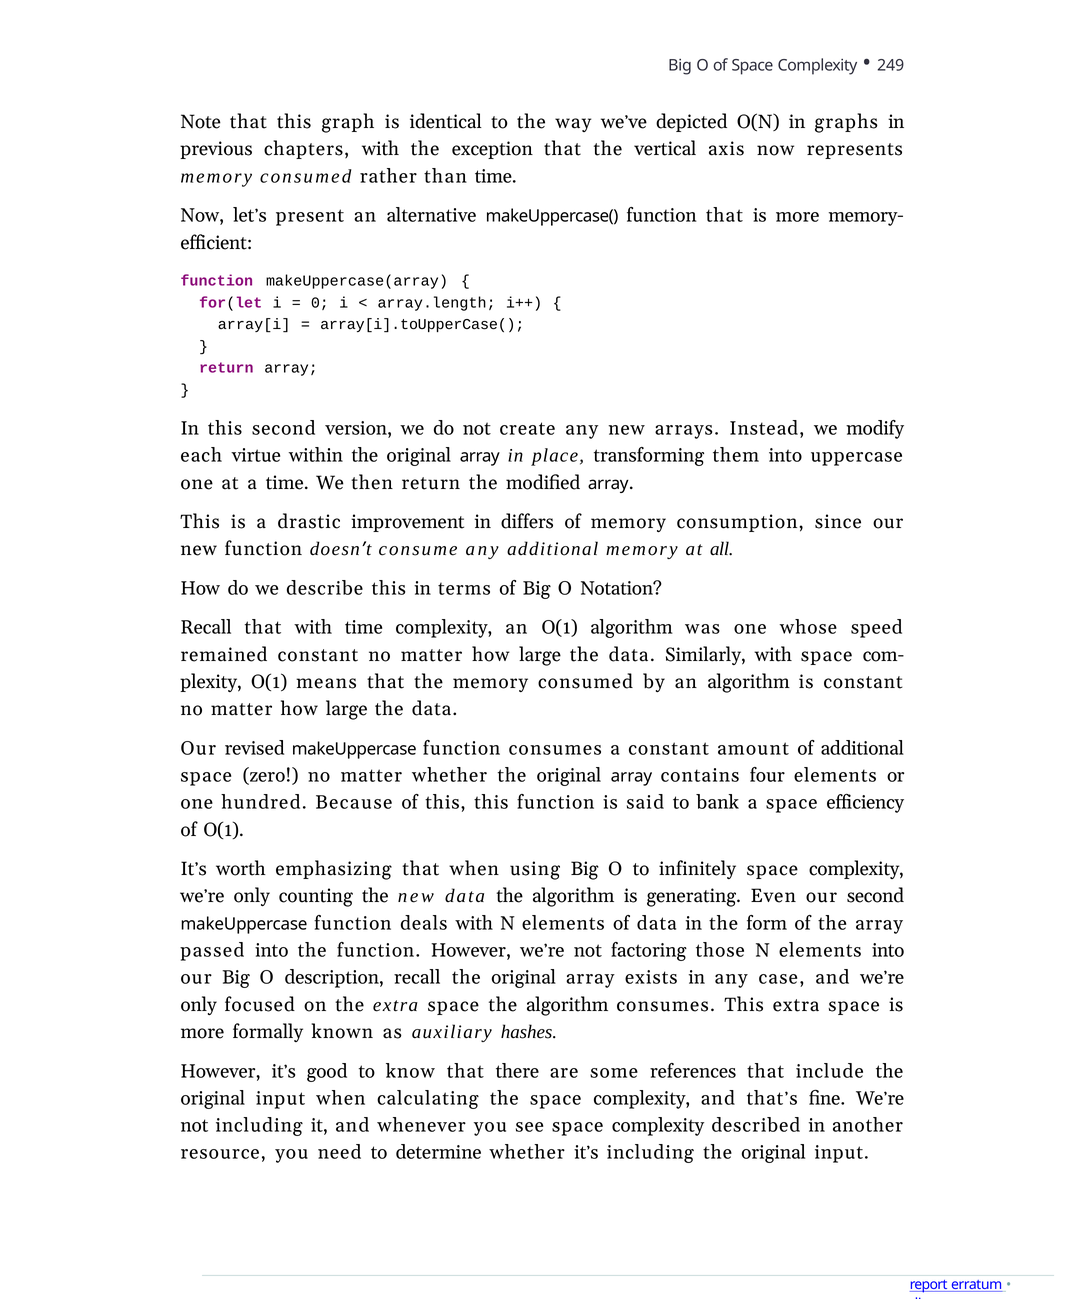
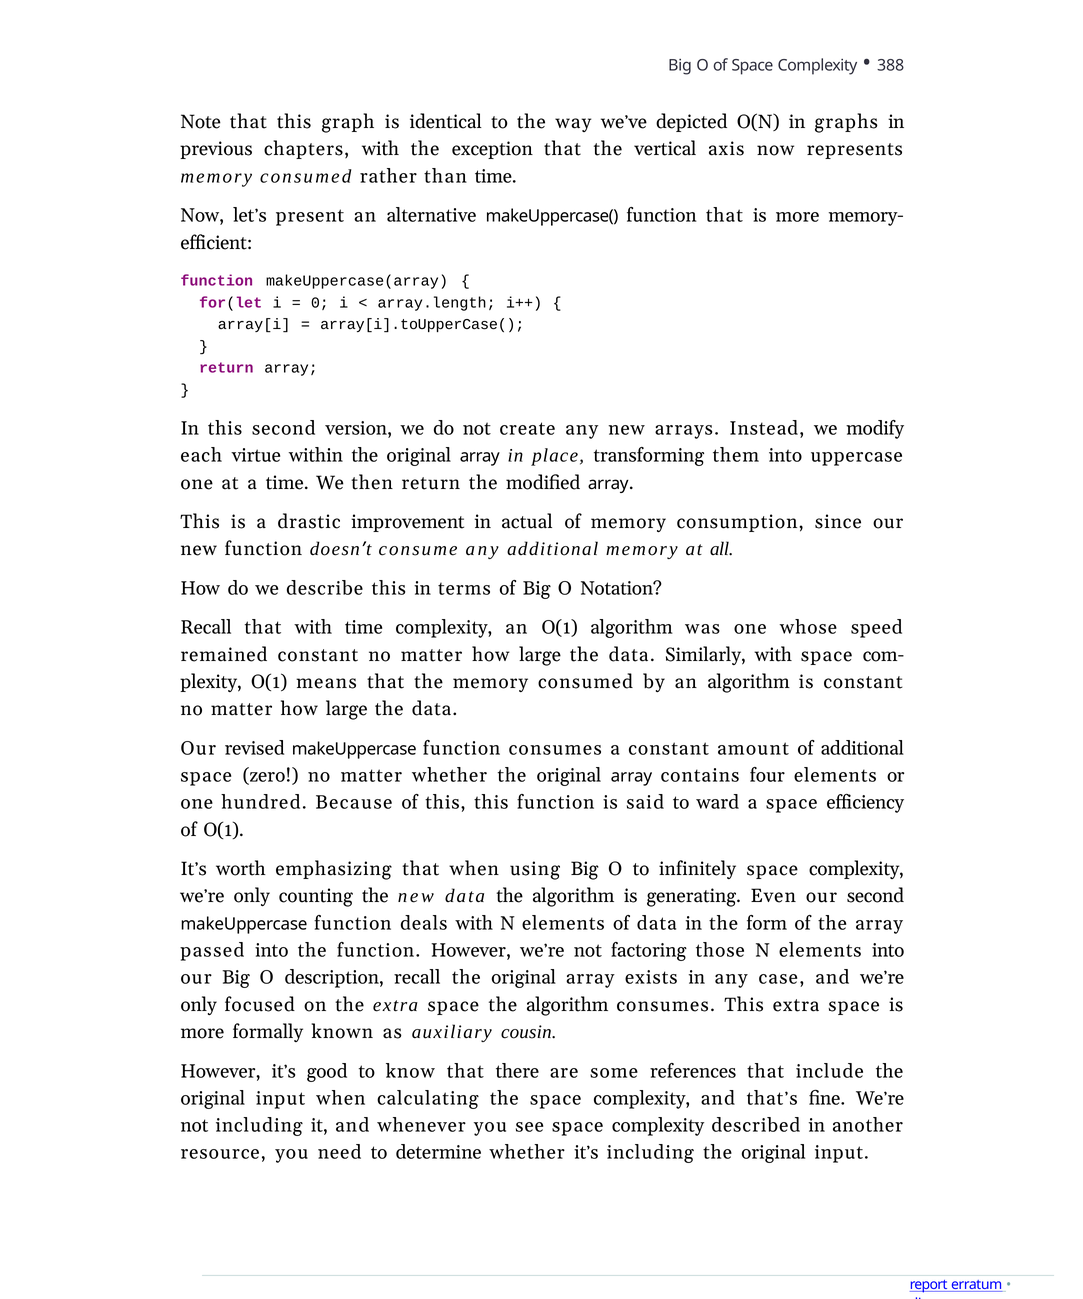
249: 249 -> 388 (891, 66)
differs: differs -> actual (527, 522)
bank: bank -> ward (718, 803)
hashes: hashes -> cousin (529, 1032)
